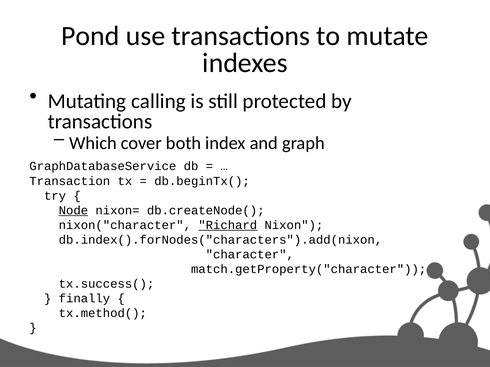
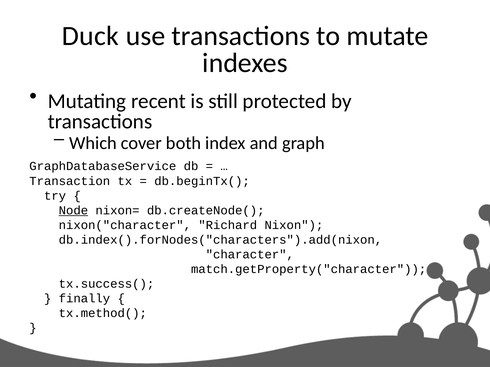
Pond: Pond -> Duck (90, 36)
calling: calling -> recent (158, 101)
Richard underline: present -> none (228, 225)
